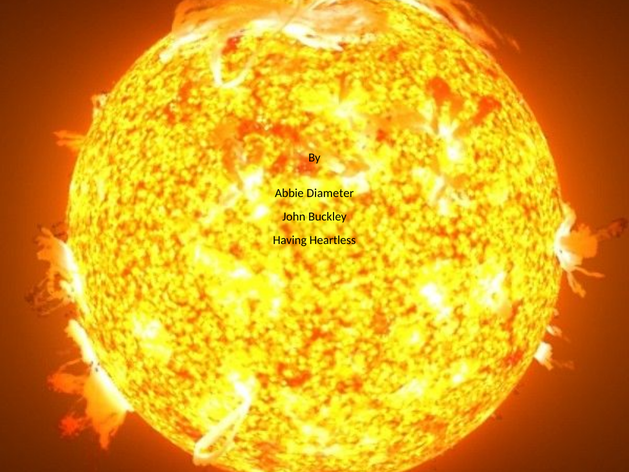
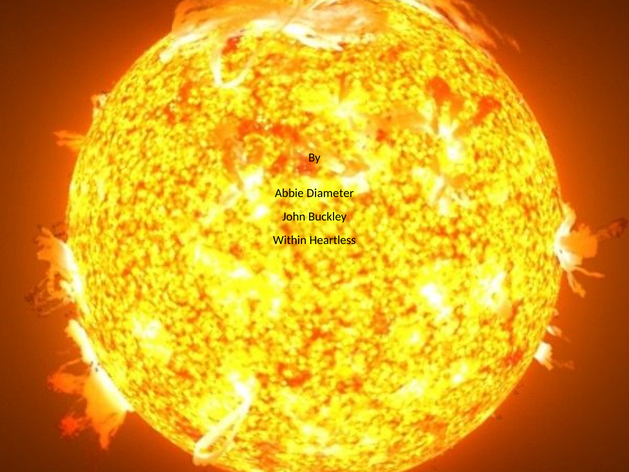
Having: Having -> Within (290, 240)
